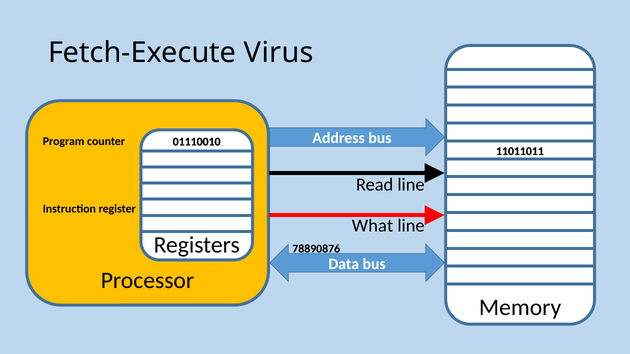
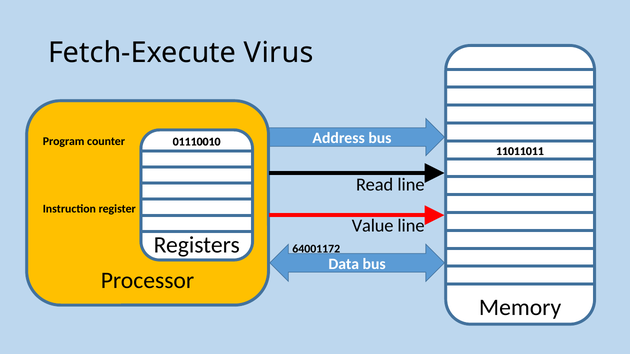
What: What -> Value (373, 226)
78890876: 78890876 -> 64001172 (316, 249)
